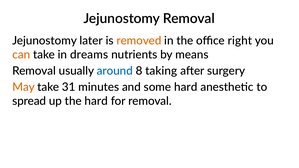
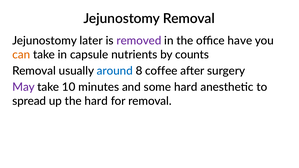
removed colour: orange -> purple (139, 41)
right: right -> have (240, 41)
dreams: dreams -> capsule (89, 55)
means: means -> counts (192, 55)
taking: taking -> coffee (161, 71)
May colour: orange -> purple (24, 87)
31: 31 -> 10 (69, 87)
